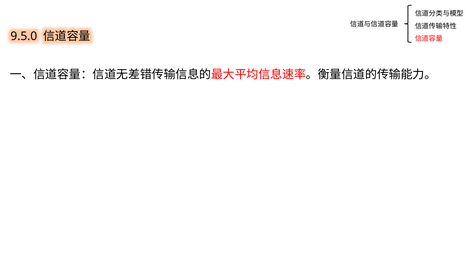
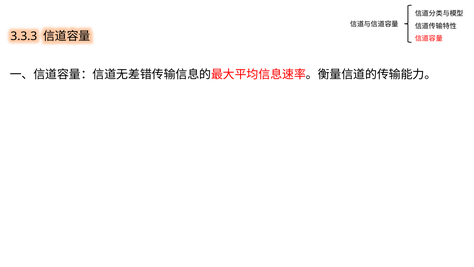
9.5.0: 9.5.0 -> 3.3.3 (24, 36)
